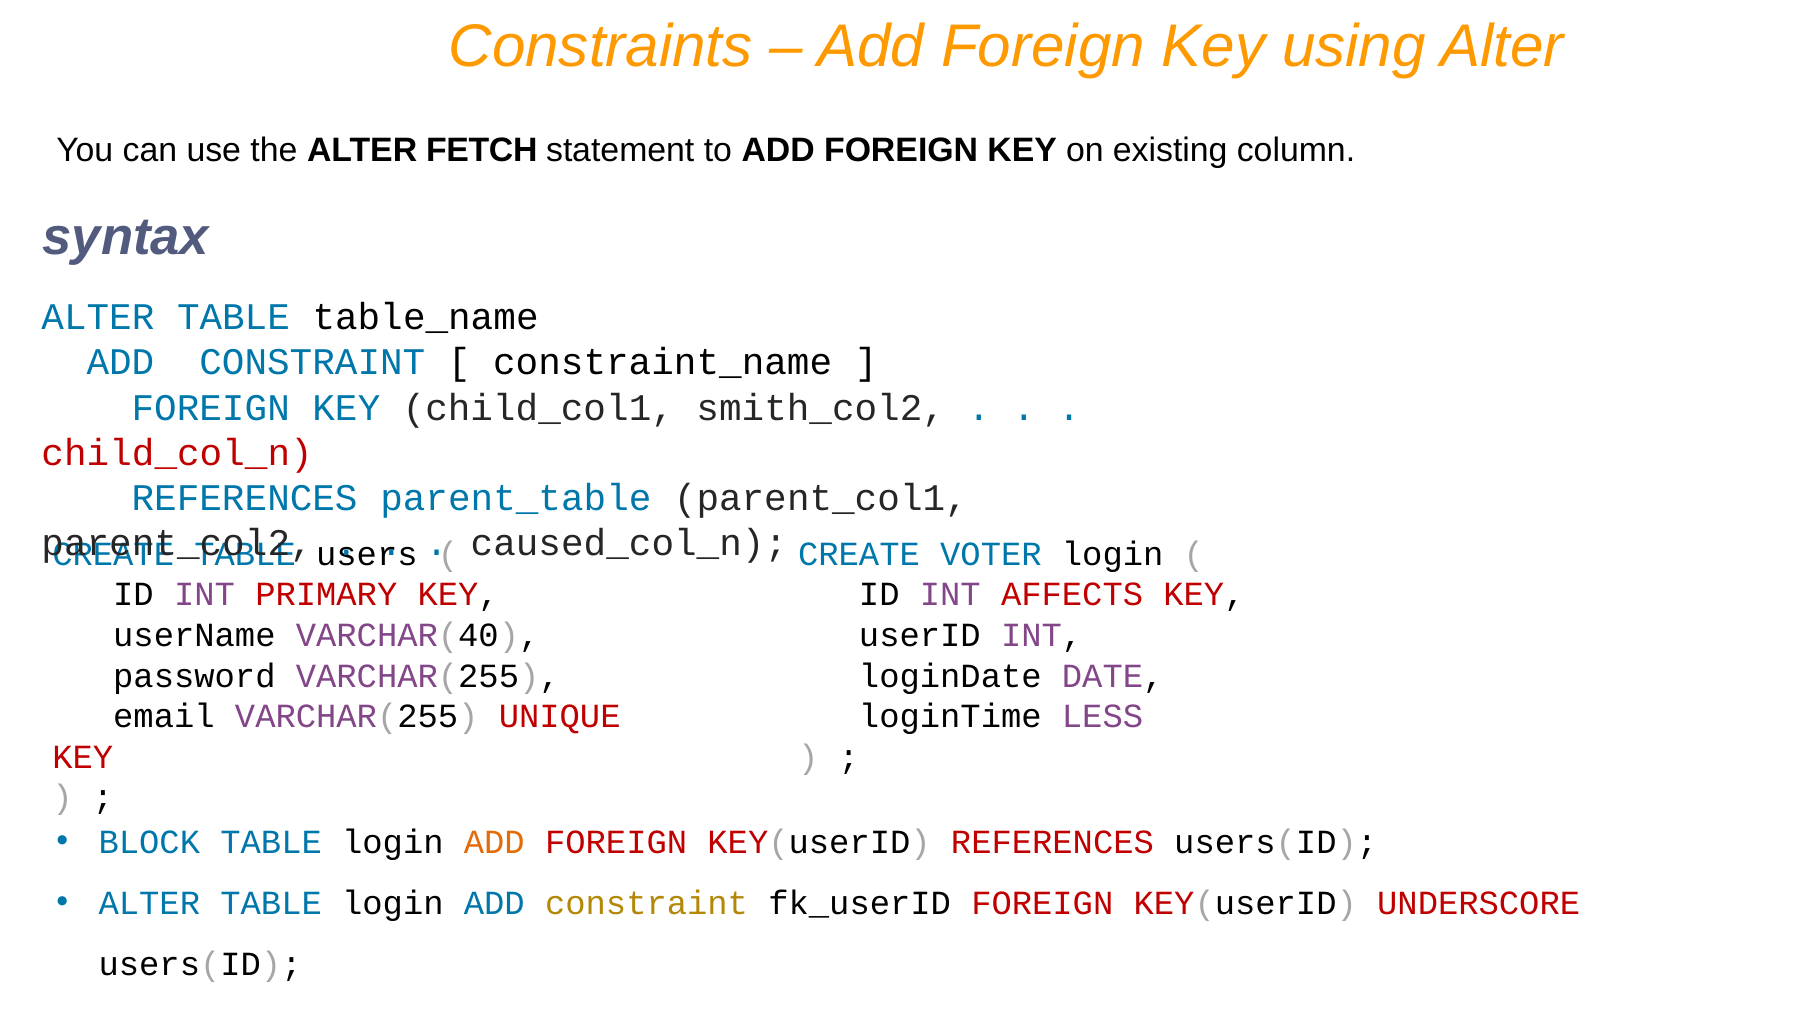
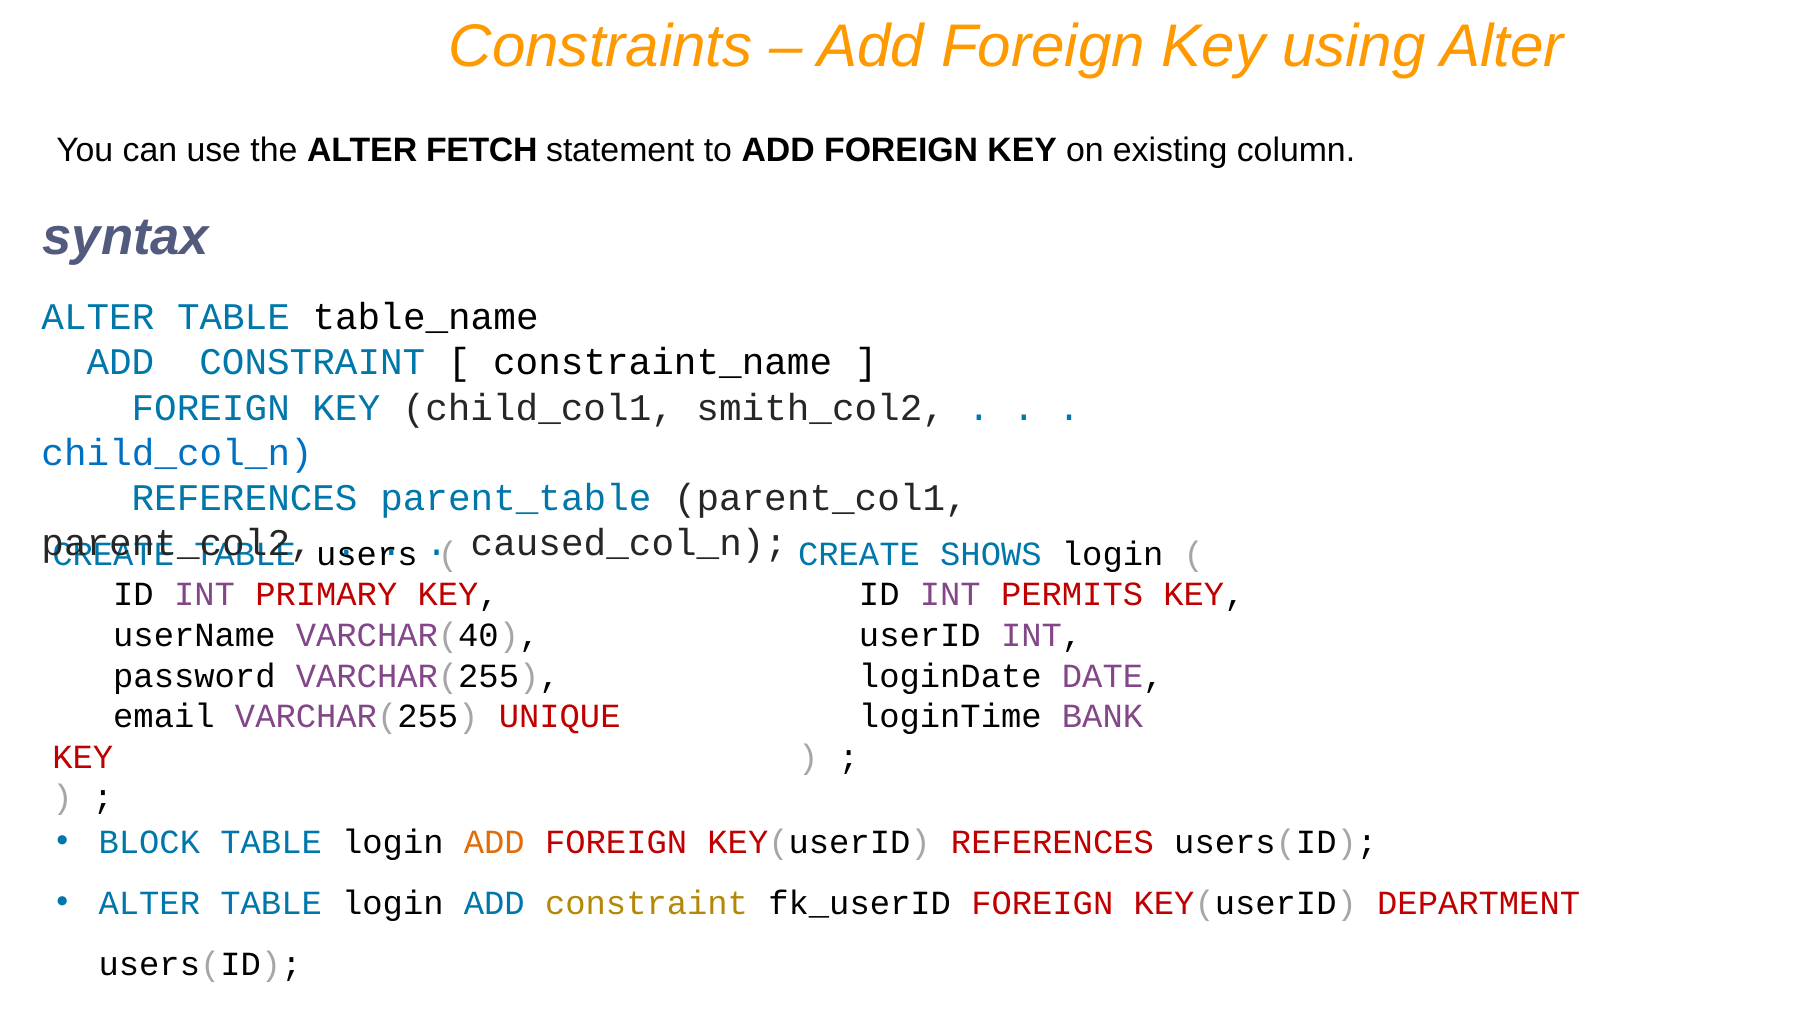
child_col_n colour: red -> blue (177, 453)
VOTER: VOTER -> SHOWS (991, 554)
AFFECTS: AFFECTS -> PERMITS (1072, 595)
LESS: LESS -> BANK (1103, 716)
UNDERSCORE: UNDERSCORE -> DEPARTMENT (1479, 903)
